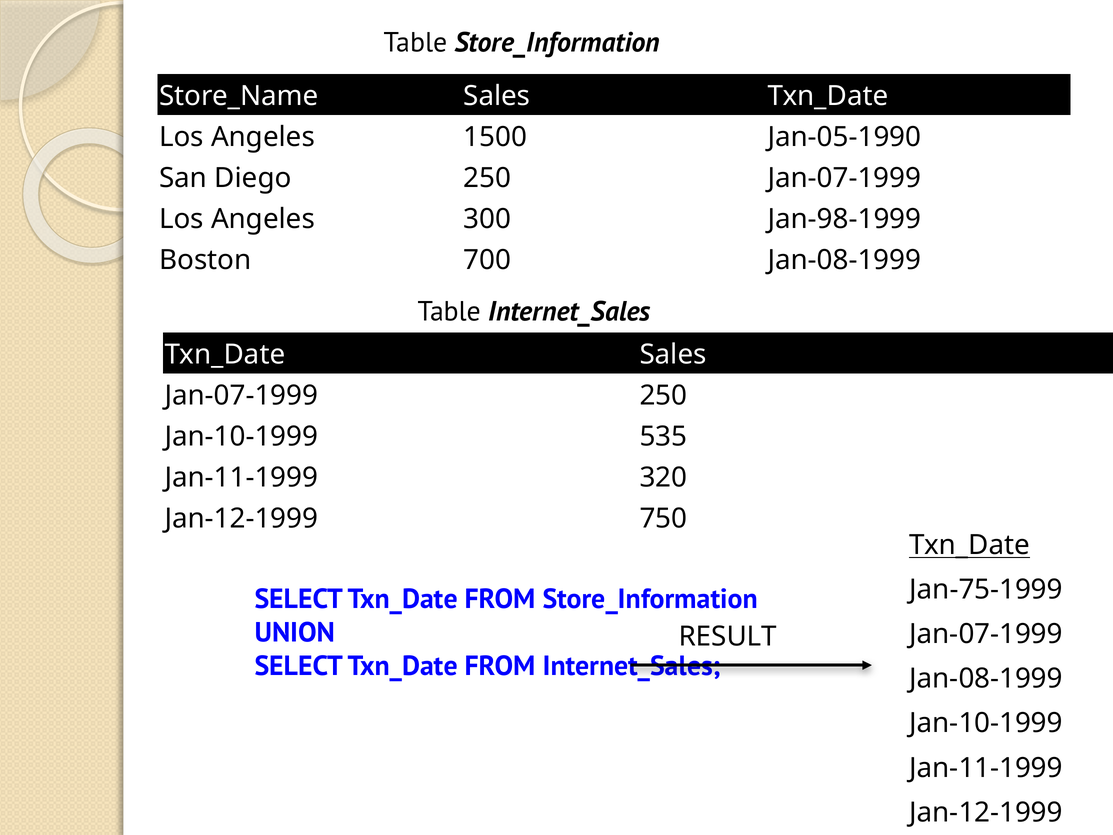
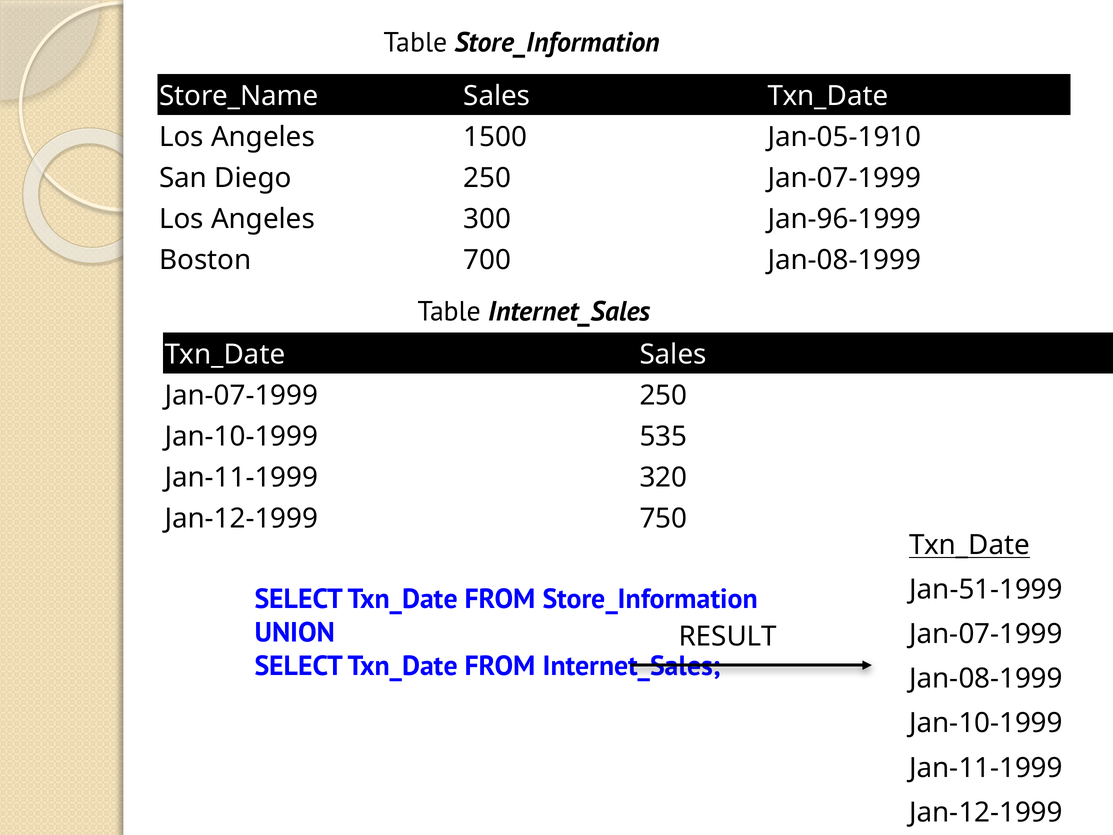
Jan-05-1990: Jan-05-1990 -> Jan-05-1910 (844, 137)
Jan-98-1999: Jan-98-1999 -> Jan-96-1999 (844, 219)
Jan-75-1999: Jan-75-1999 -> Jan-51-1999 (986, 589)
